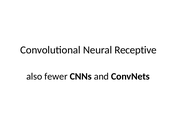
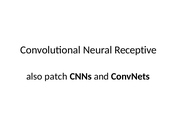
fewer: fewer -> patch (56, 76)
